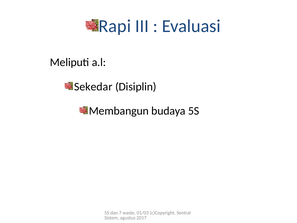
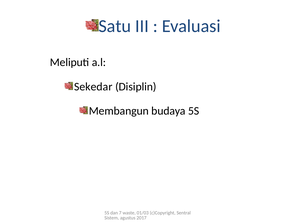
Rapi: Rapi -> Satu (115, 26)
